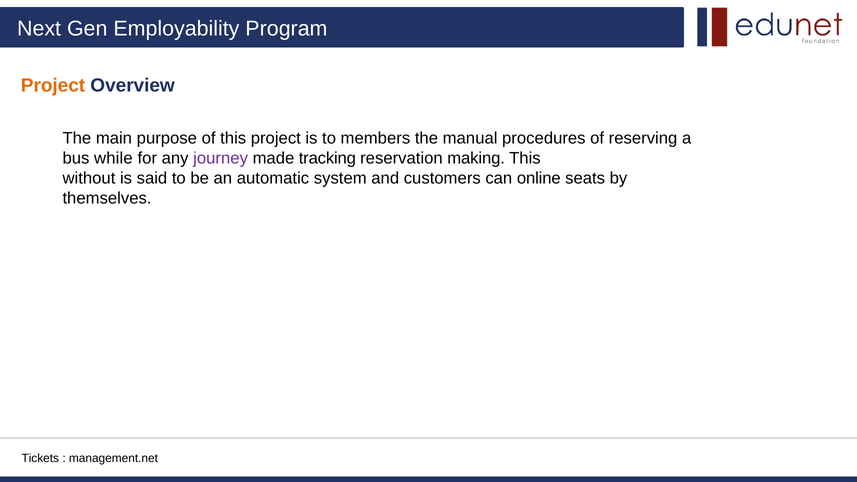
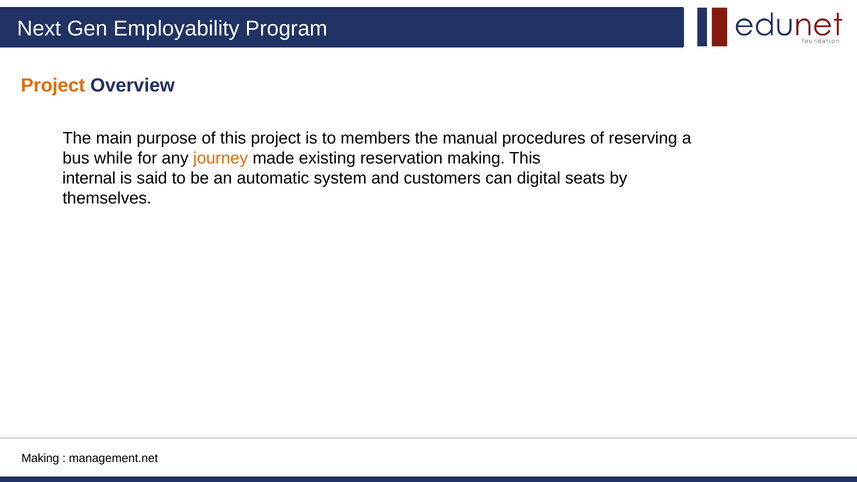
journey colour: purple -> orange (221, 158)
tracking: tracking -> existing (327, 158)
without: without -> internal (89, 178)
online: online -> digital (539, 178)
Tickets: Tickets -> Making (40, 458)
